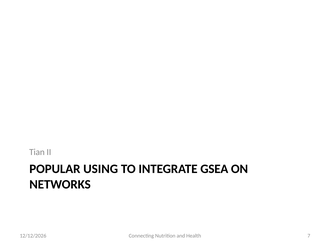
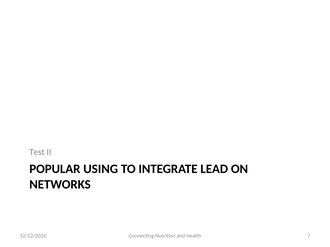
Tian: Tian -> Test (37, 153)
GSEA: GSEA -> LEAD (214, 169)
